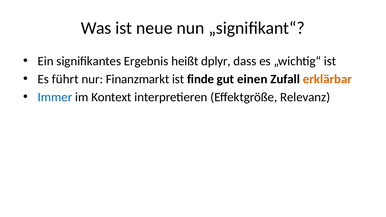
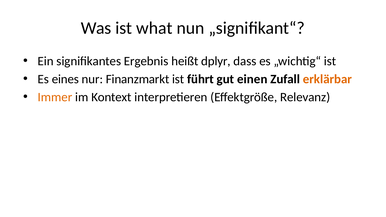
neue: neue -> what (154, 28)
führt: führt -> eines (65, 79)
finde: finde -> führt (200, 79)
Immer colour: blue -> orange (55, 97)
